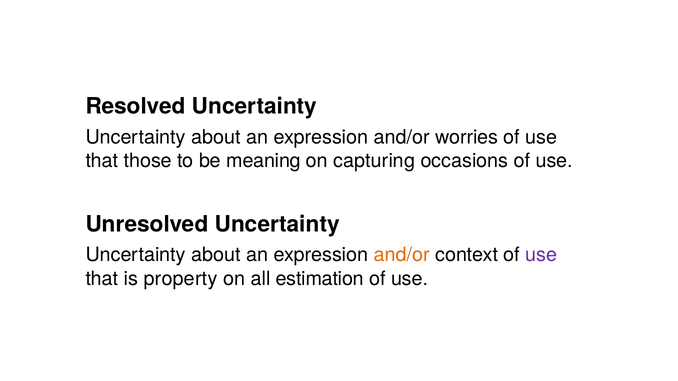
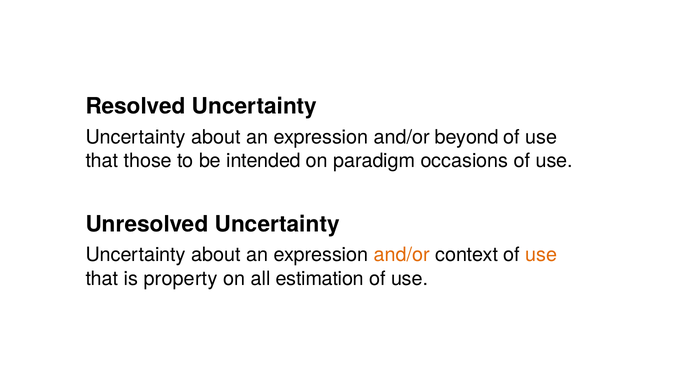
worries: worries -> beyond (467, 137)
meaning: meaning -> intended (264, 161)
capturing: capturing -> paradigm (374, 161)
use colour: purple -> orange (541, 255)
